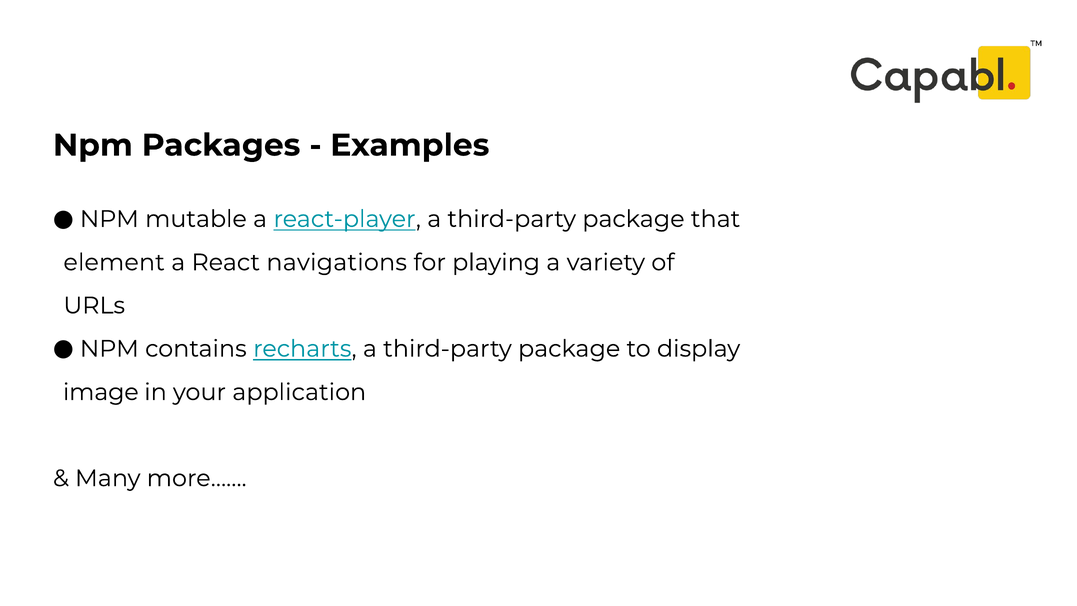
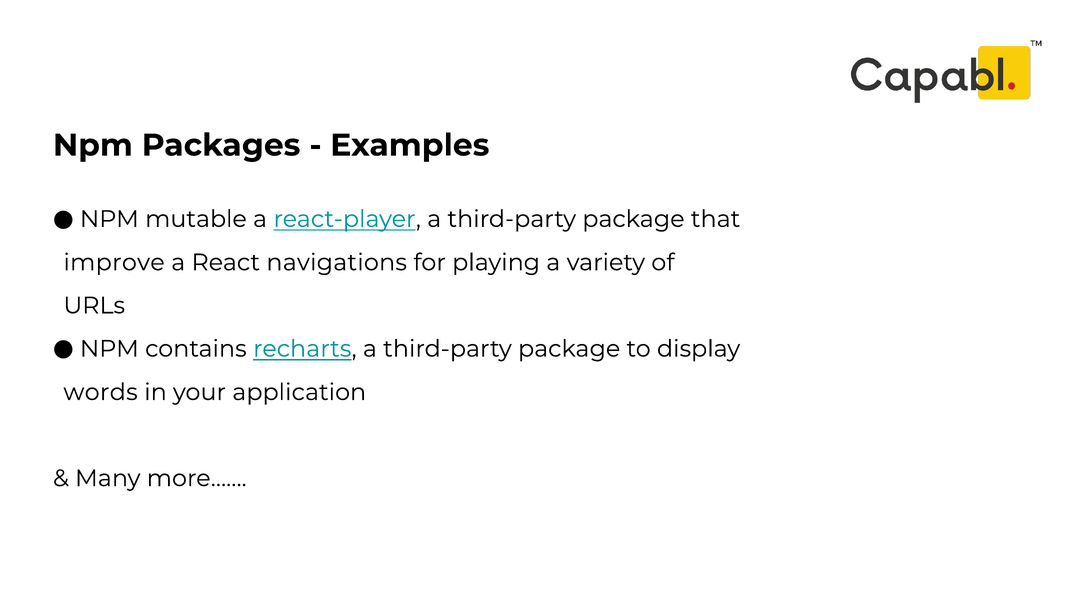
element: element -> improve (114, 262)
image: image -> words (101, 392)
